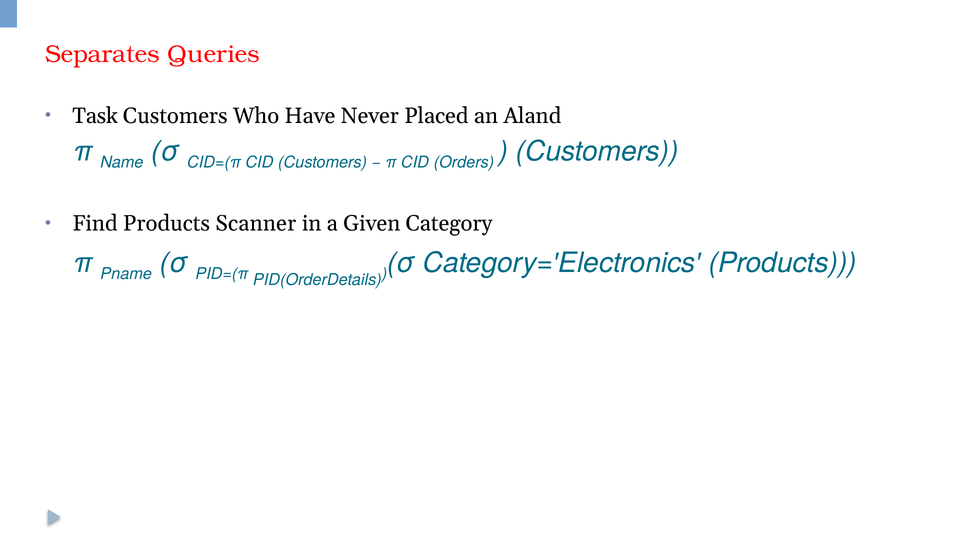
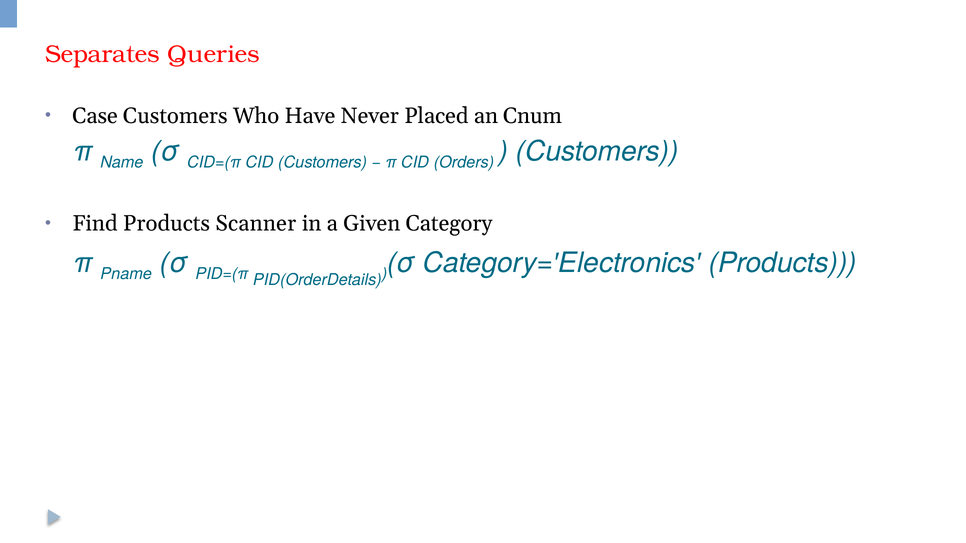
Task: Task -> Case (95, 116)
Aland: Aland -> Cnum (532, 116)
